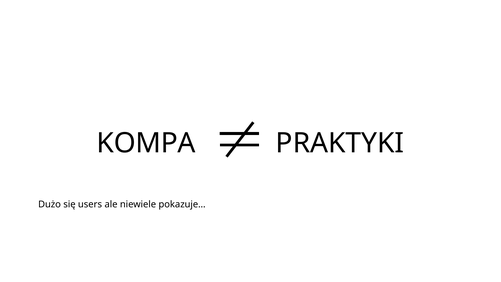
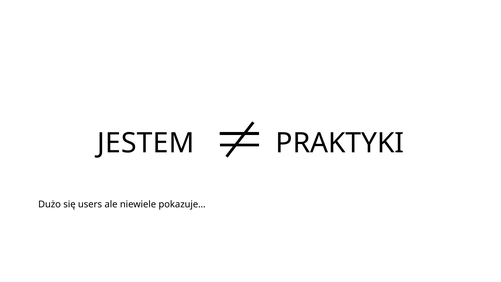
KOMPA: KOMPA -> JESTEM (146, 143)
